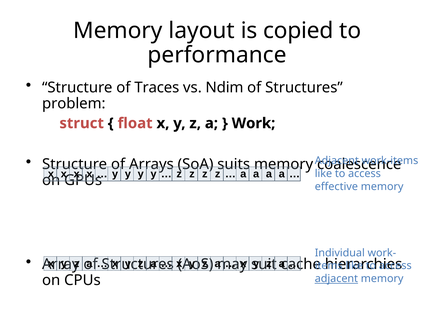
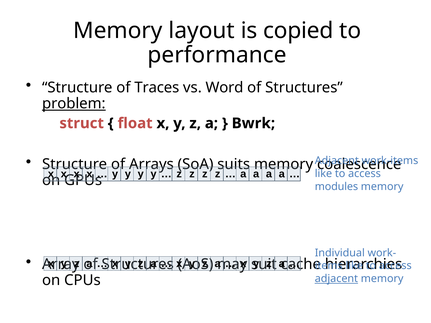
Ndim: Ndim -> Word (224, 88)
problem underline: none -> present (74, 104)
Work: Work -> Bwrk (253, 123)
effective: effective -> modules (336, 187)
